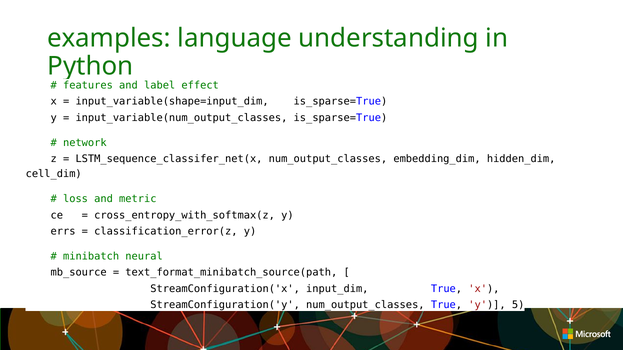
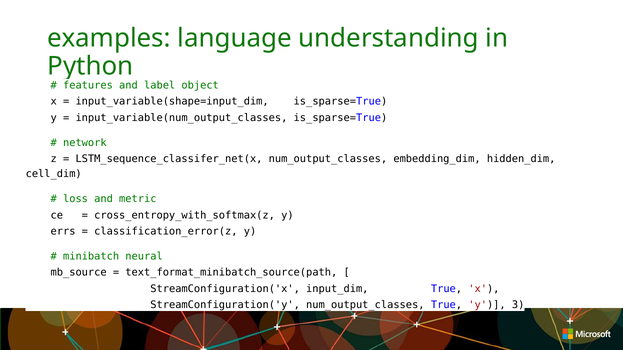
label effect: effect -> object (200, 85)
5: 5 -> 3 (518, 305)
